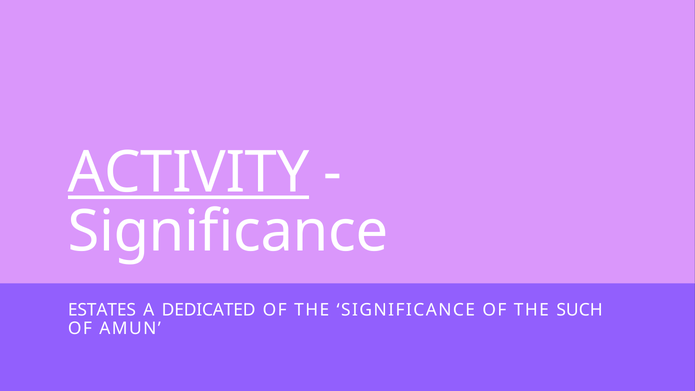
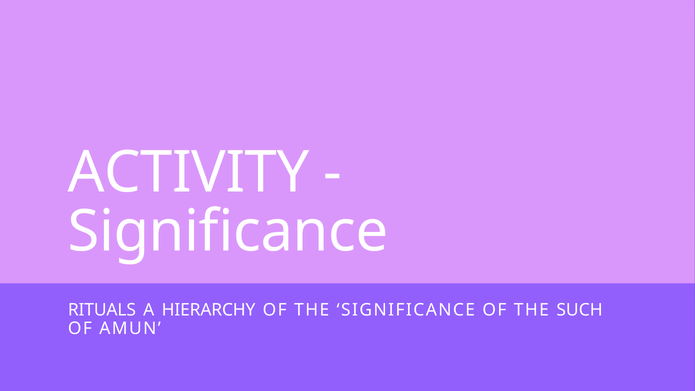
ACTIVITY underline: present -> none (189, 172)
ESTATES: ESTATES -> RITUALS (102, 310)
DEDICATED: DEDICATED -> HIERARCHY (209, 310)
